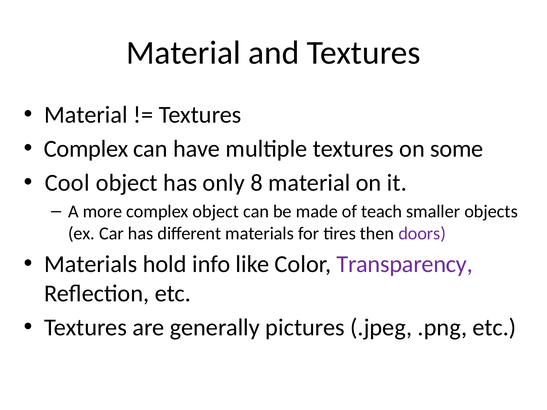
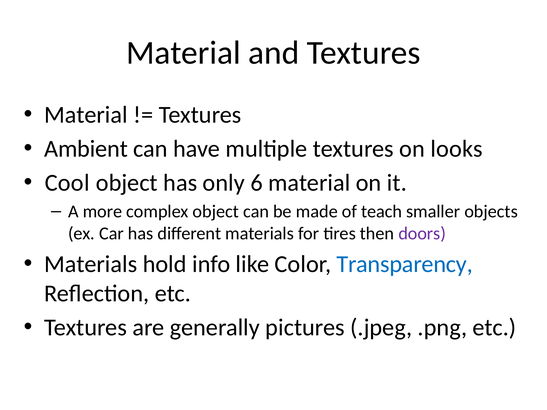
Complex: Complex -> Ambient (86, 149)
some: some -> looks (457, 149)
8: 8 -> 6 (257, 183)
Transparency colour: purple -> blue (405, 264)
